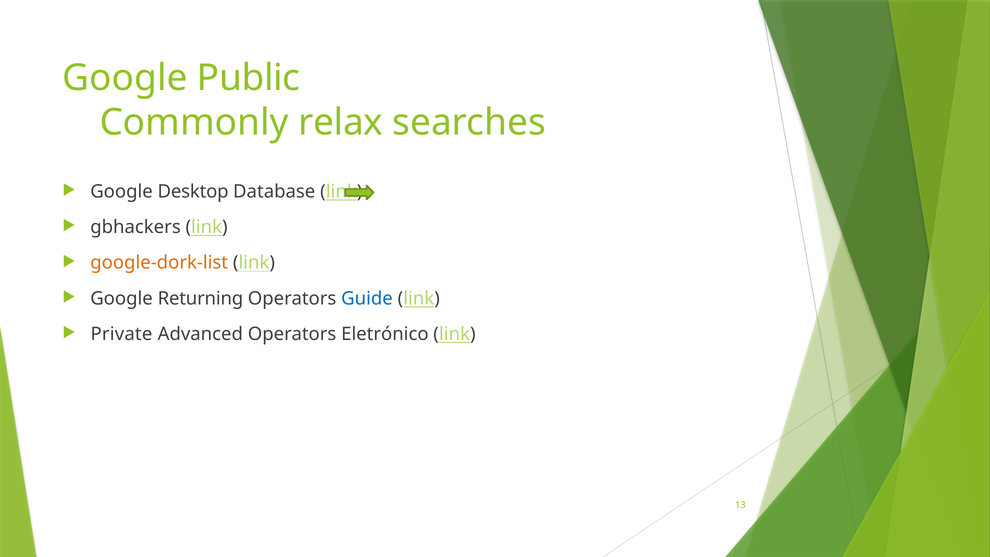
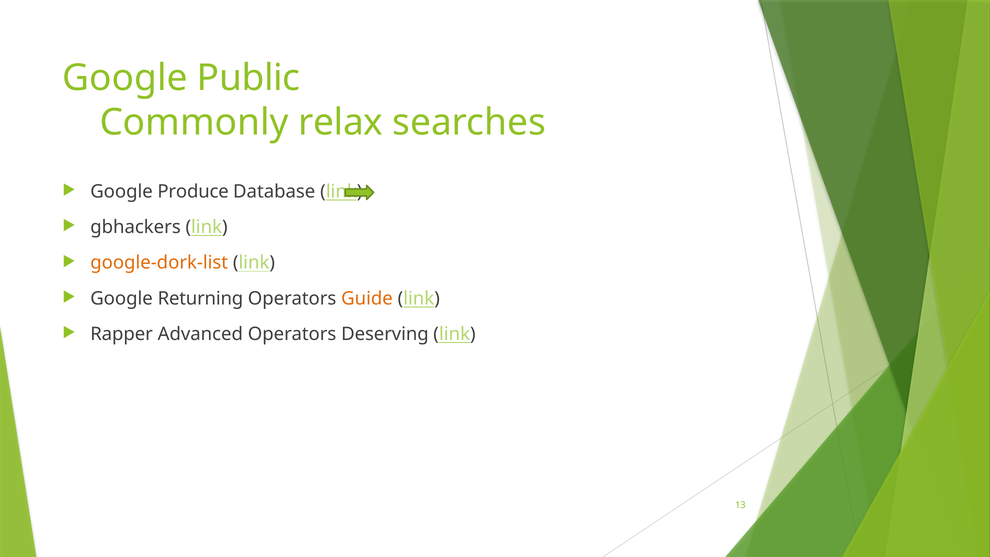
Desktop: Desktop -> Produce (193, 192)
Guide colour: blue -> orange (367, 298)
Private: Private -> Rapper (122, 334)
Eletrónico: Eletrónico -> Deserving (385, 334)
